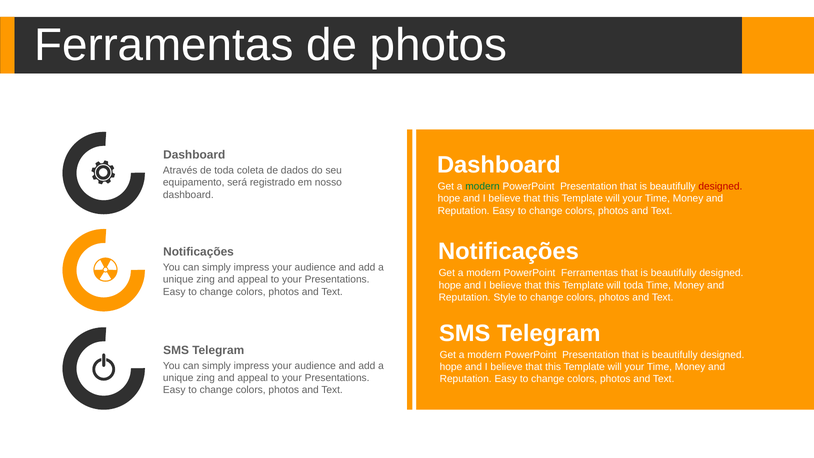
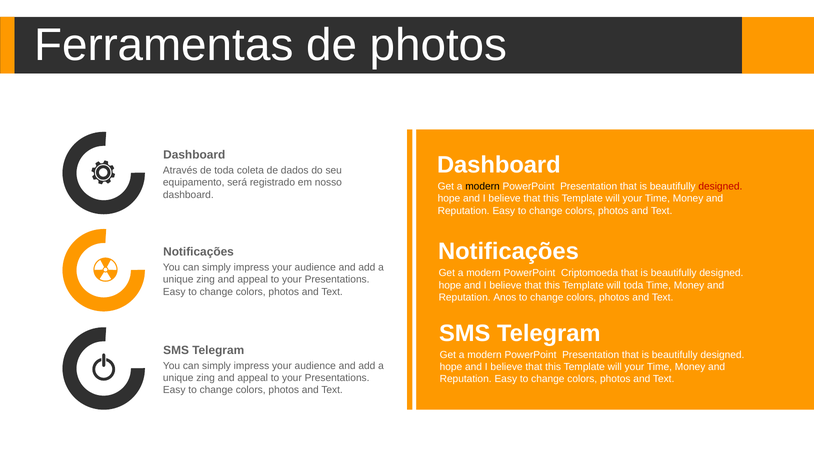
modern colour: green -> black (483, 186)
PowerPoint Ferramentas: Ferramentas -> Criptomoeda (590, 273)
Style: Style -> Anos (505, 297)
